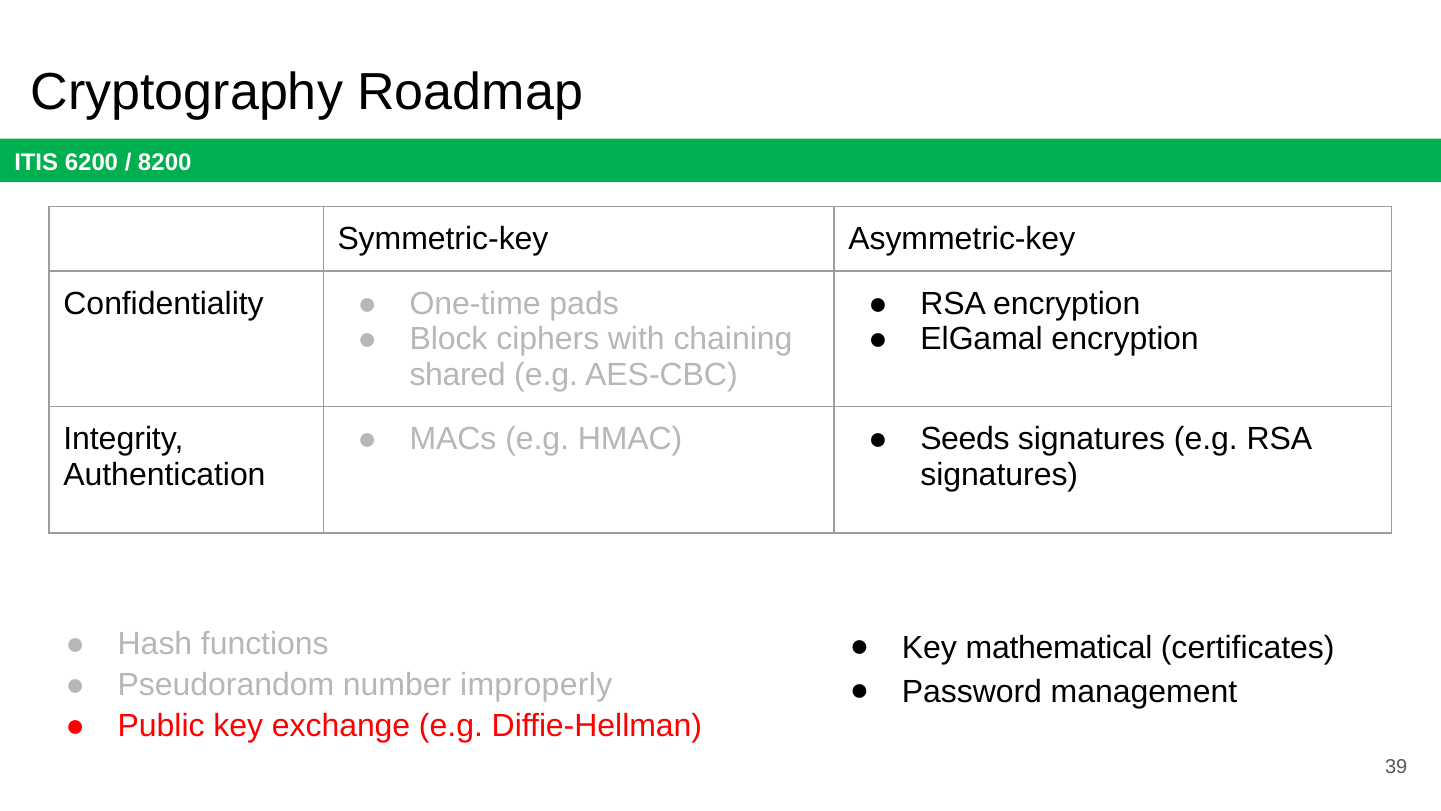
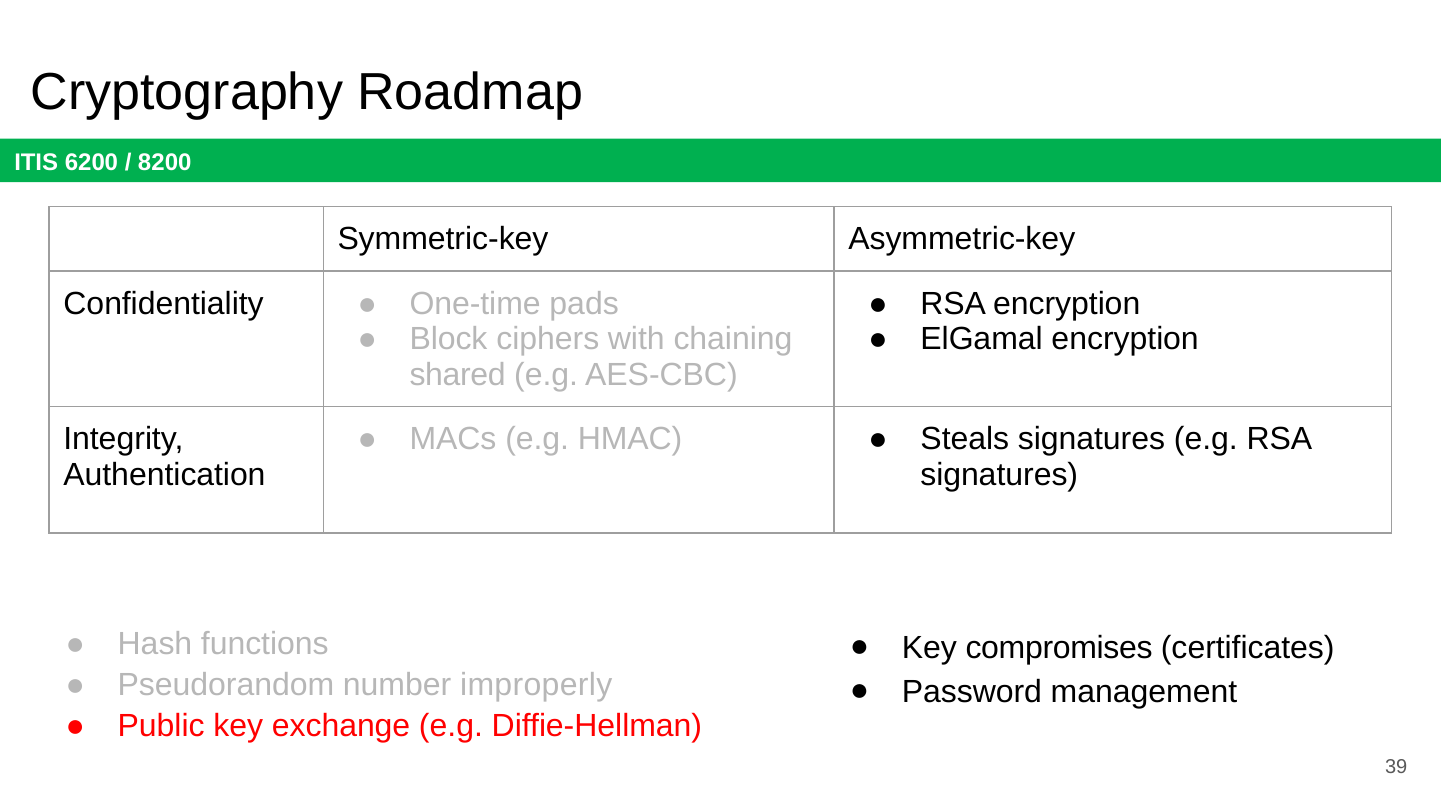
Seeds: Seeds -> Steals (965, 439)
mathematical: mathematical -> compromises (1059, 647)
